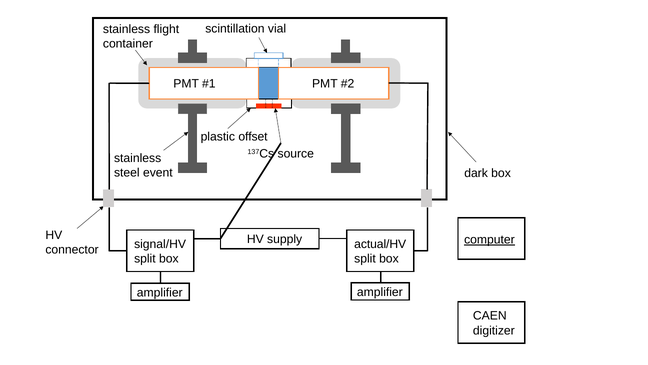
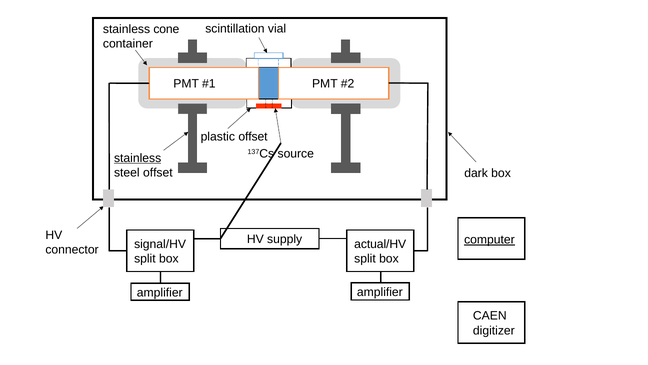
flight: flight -> cone (166, 29)
stainless underline: none -> present (138, 158)
steel event: event -> offset (158, 172)
